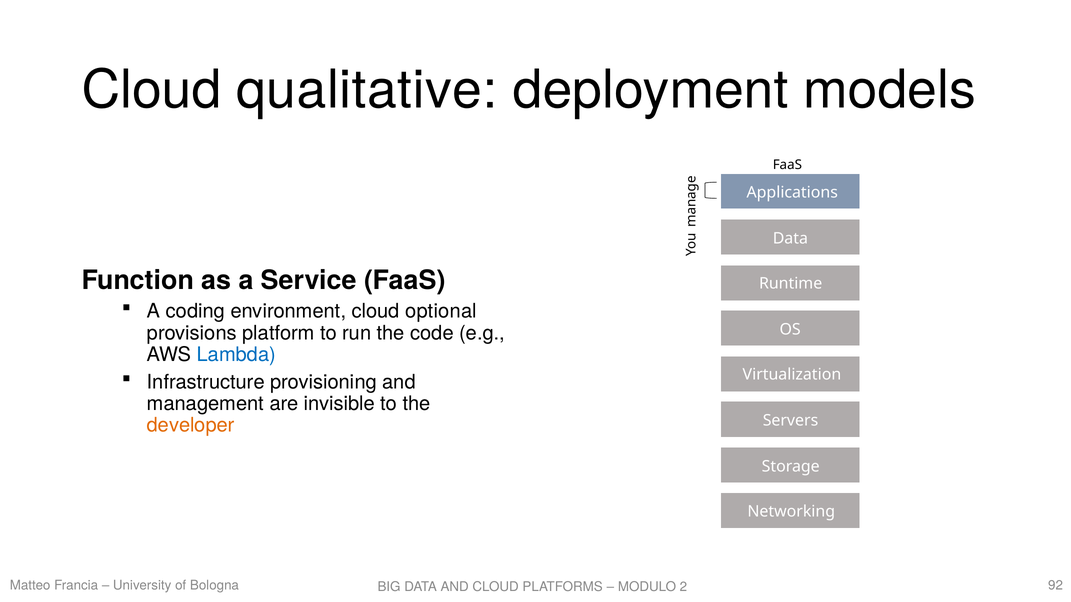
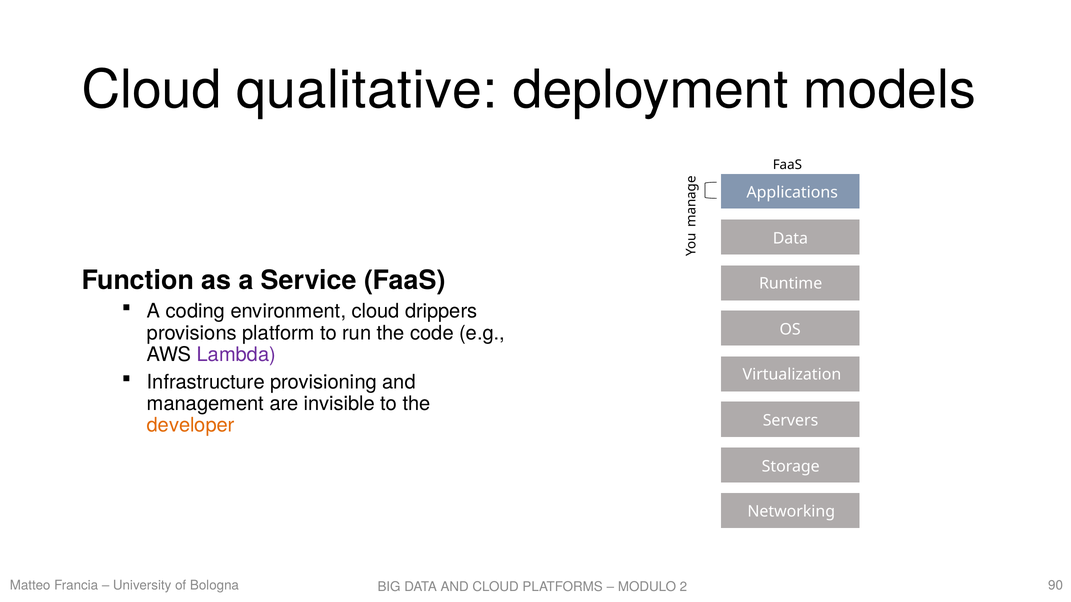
optional: optional -> drippers (441, 312)
Lambda colour: blue -> purple (236, 355)
92: 92 -> 90 (1056, 586)
